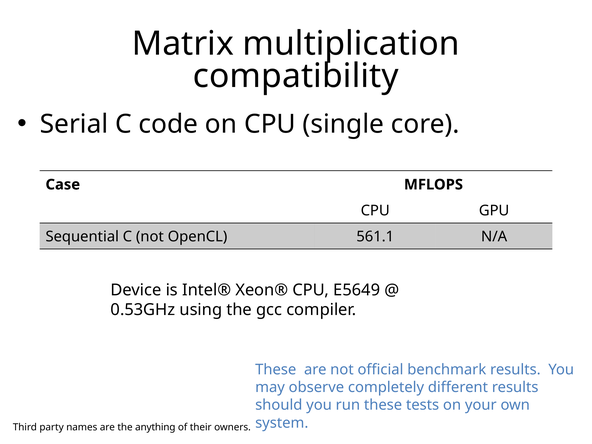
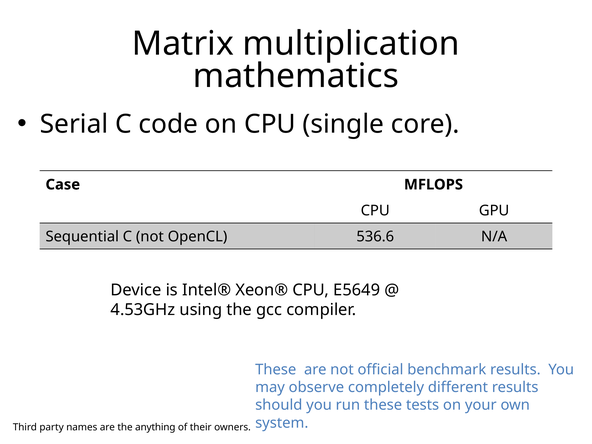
compatibility: compatibility -> mathematics (296, 76)
561.1: 561.1 -> 536.6 (375, 237)
0.53GHz: 0.53GHz -> 4.53GHz (143, 310)
